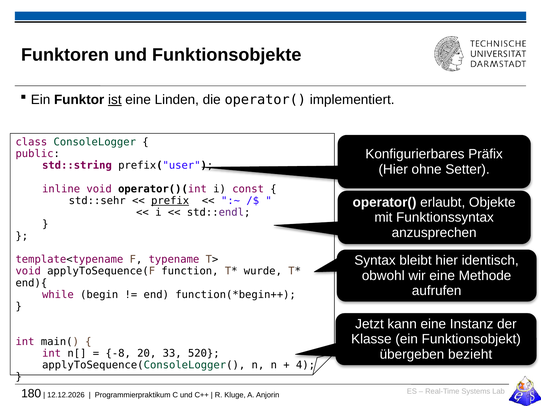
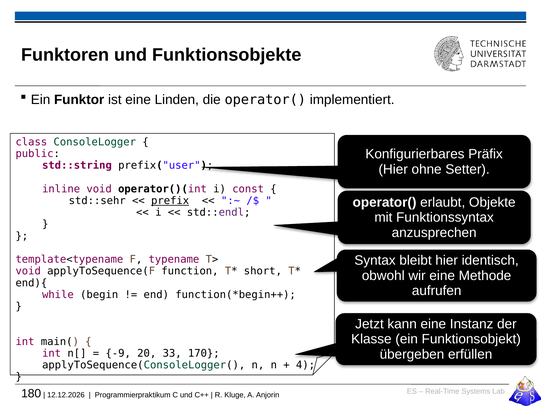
ist underline: present -> none (115, 100)
wurde: wurde -> short (263, 271)
bezieht: bezieht -> erfüllen (470, 354)
-8: -8 -> -9 (118, 353)
520: 520 -> 170 (204, 353)
